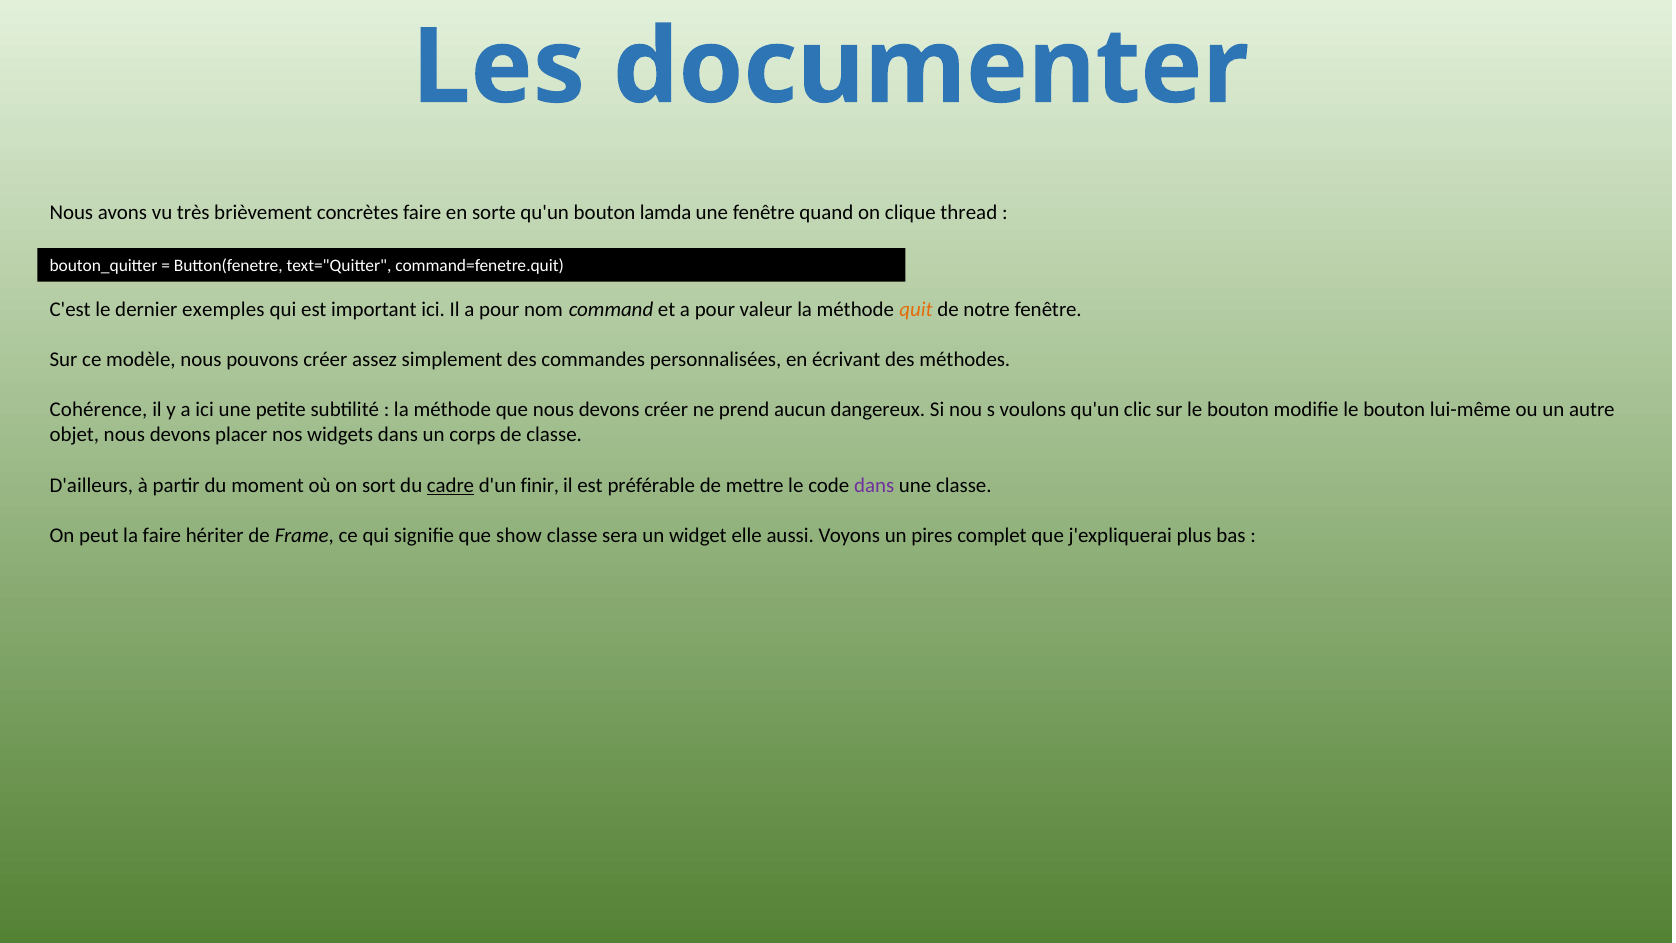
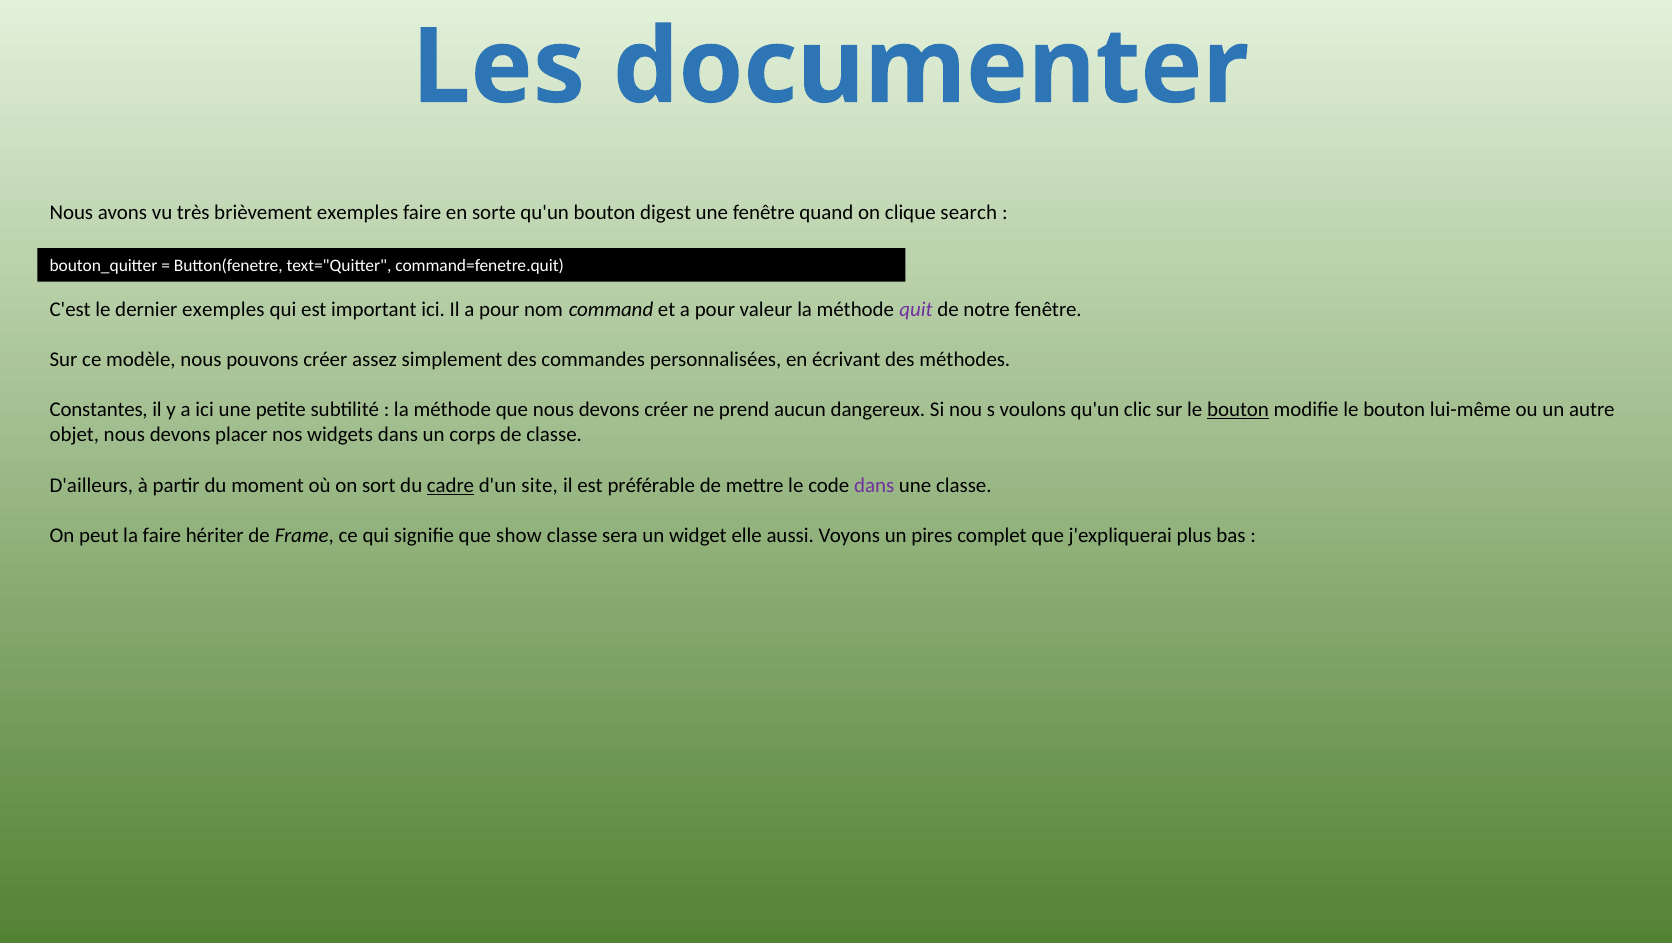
brièvement concrètes: concrètes -> exemples (358, 212)
lamda: lamda -> digest (666, 212)
thread: thread -> search (969, 212)
quit colour: orange -> purple (916, 309)
Cohérence: Cohérence -> Constantes (99, 410)
bouton underline: none -> present (1238, 410)
finir: finir -> site (540, 485)
